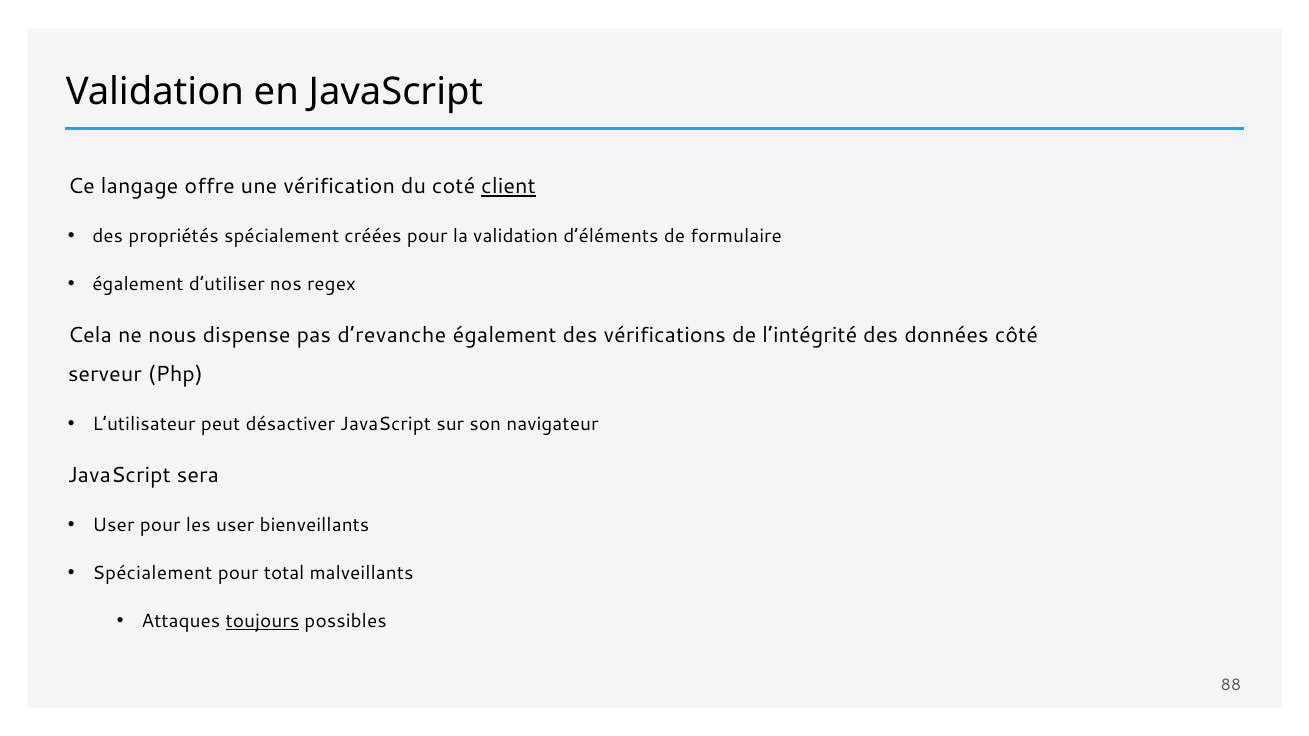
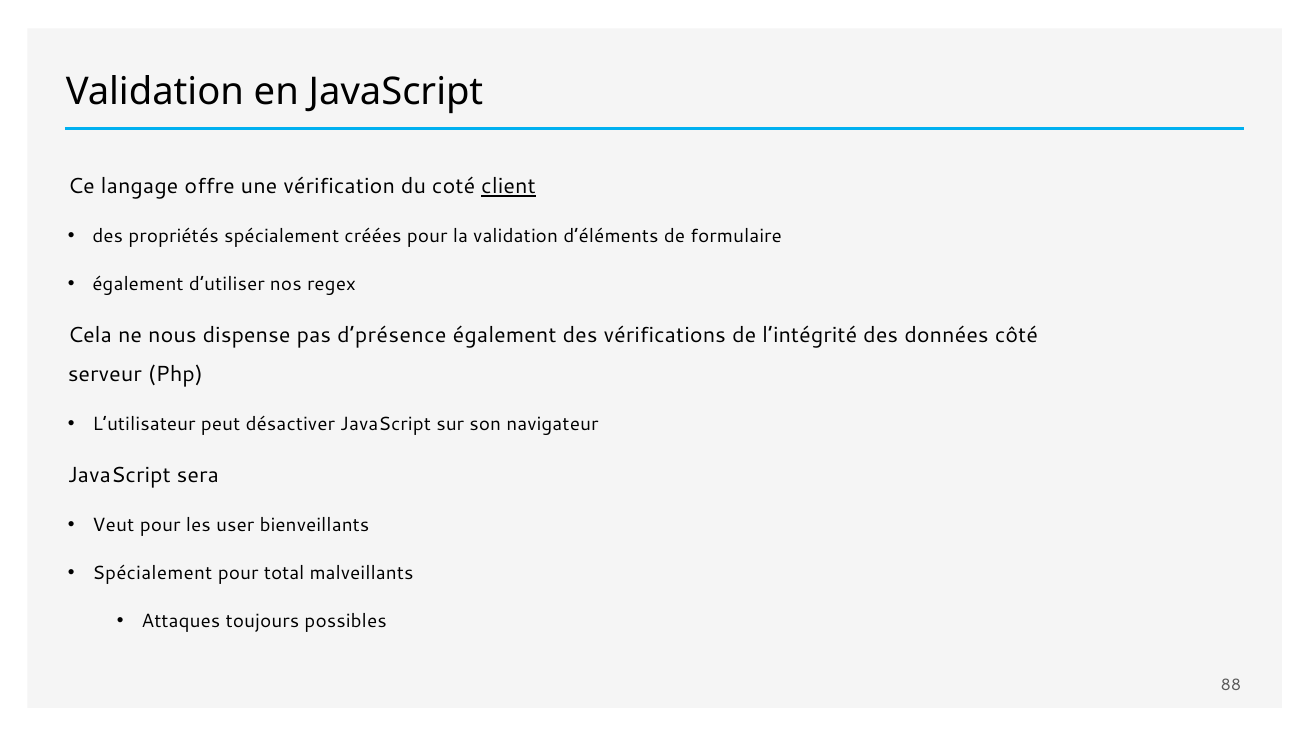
d’revanche: d’revanche -> d’présence (392, 336)
User: User -> Veut (113, 525)
toujours underline: present -> none (262, 621)
